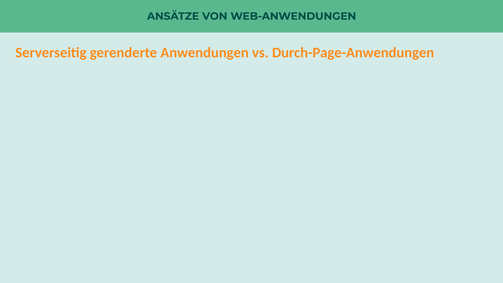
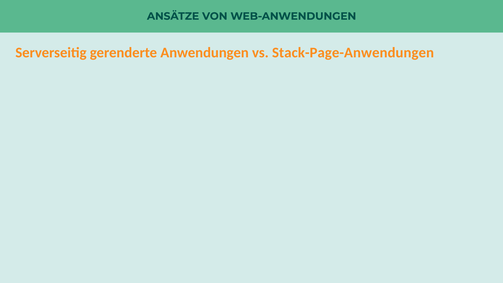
Durch-Page-Anwendungen: Durch-Page-Anwendungen -> Stack-Page-Anwendungen (353, 53)
